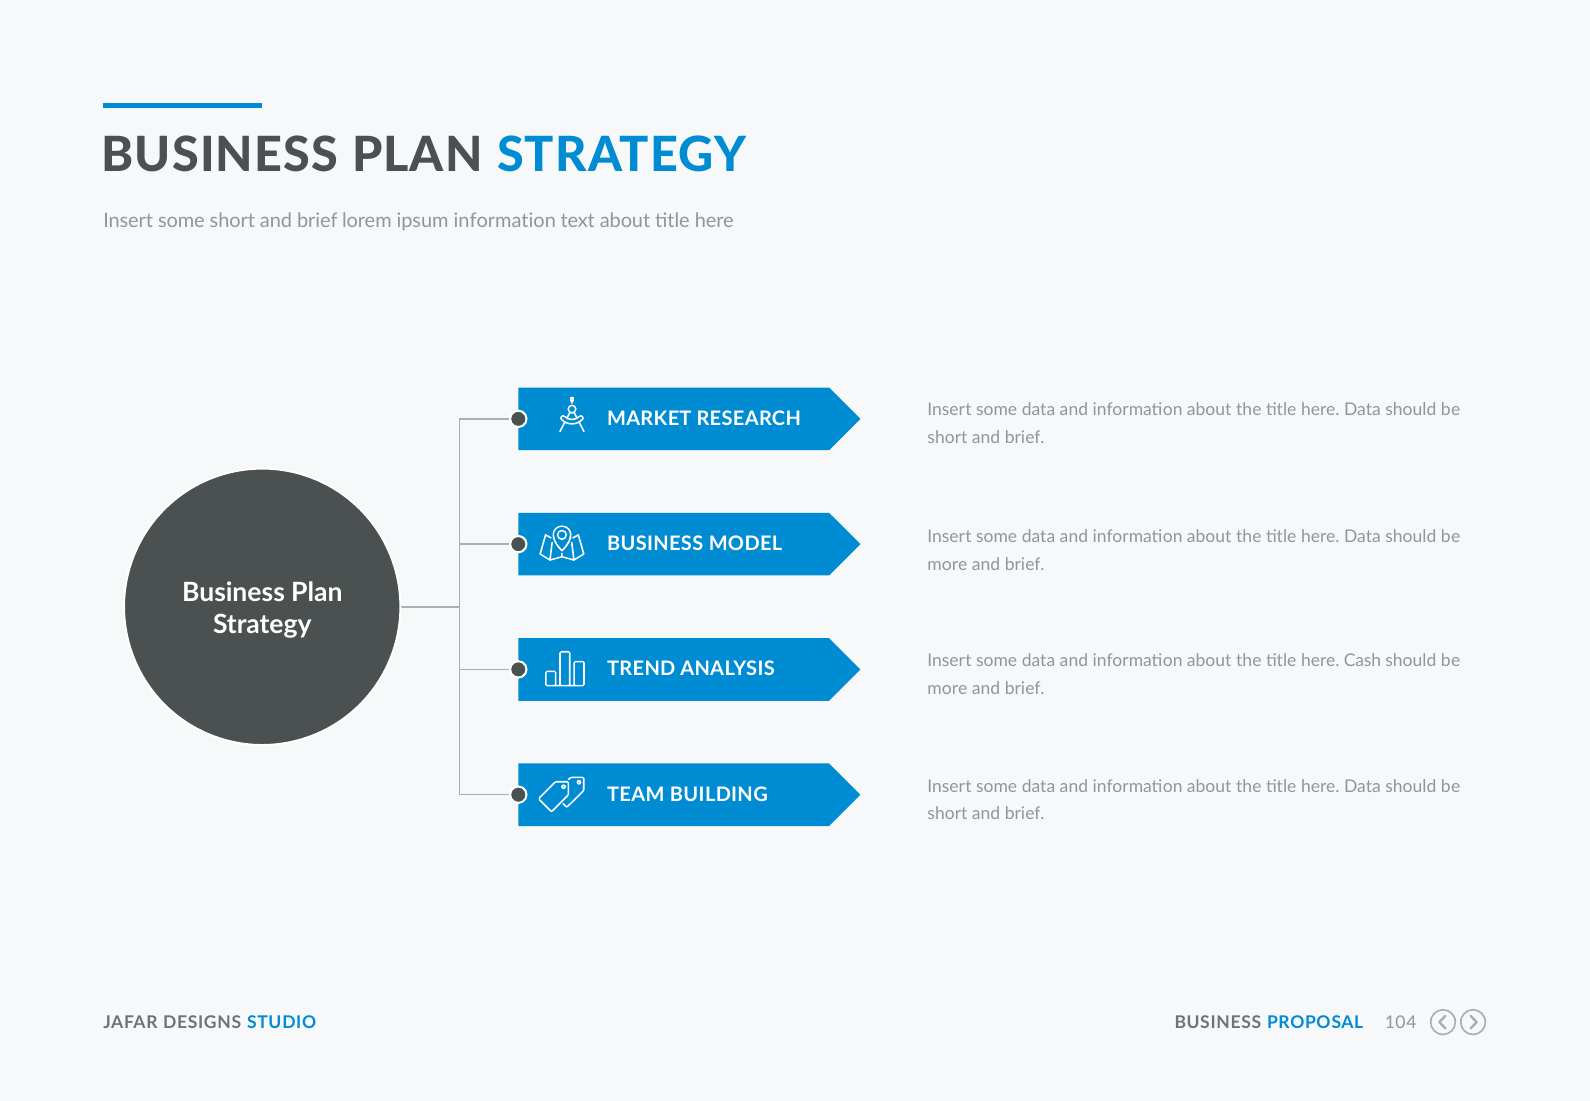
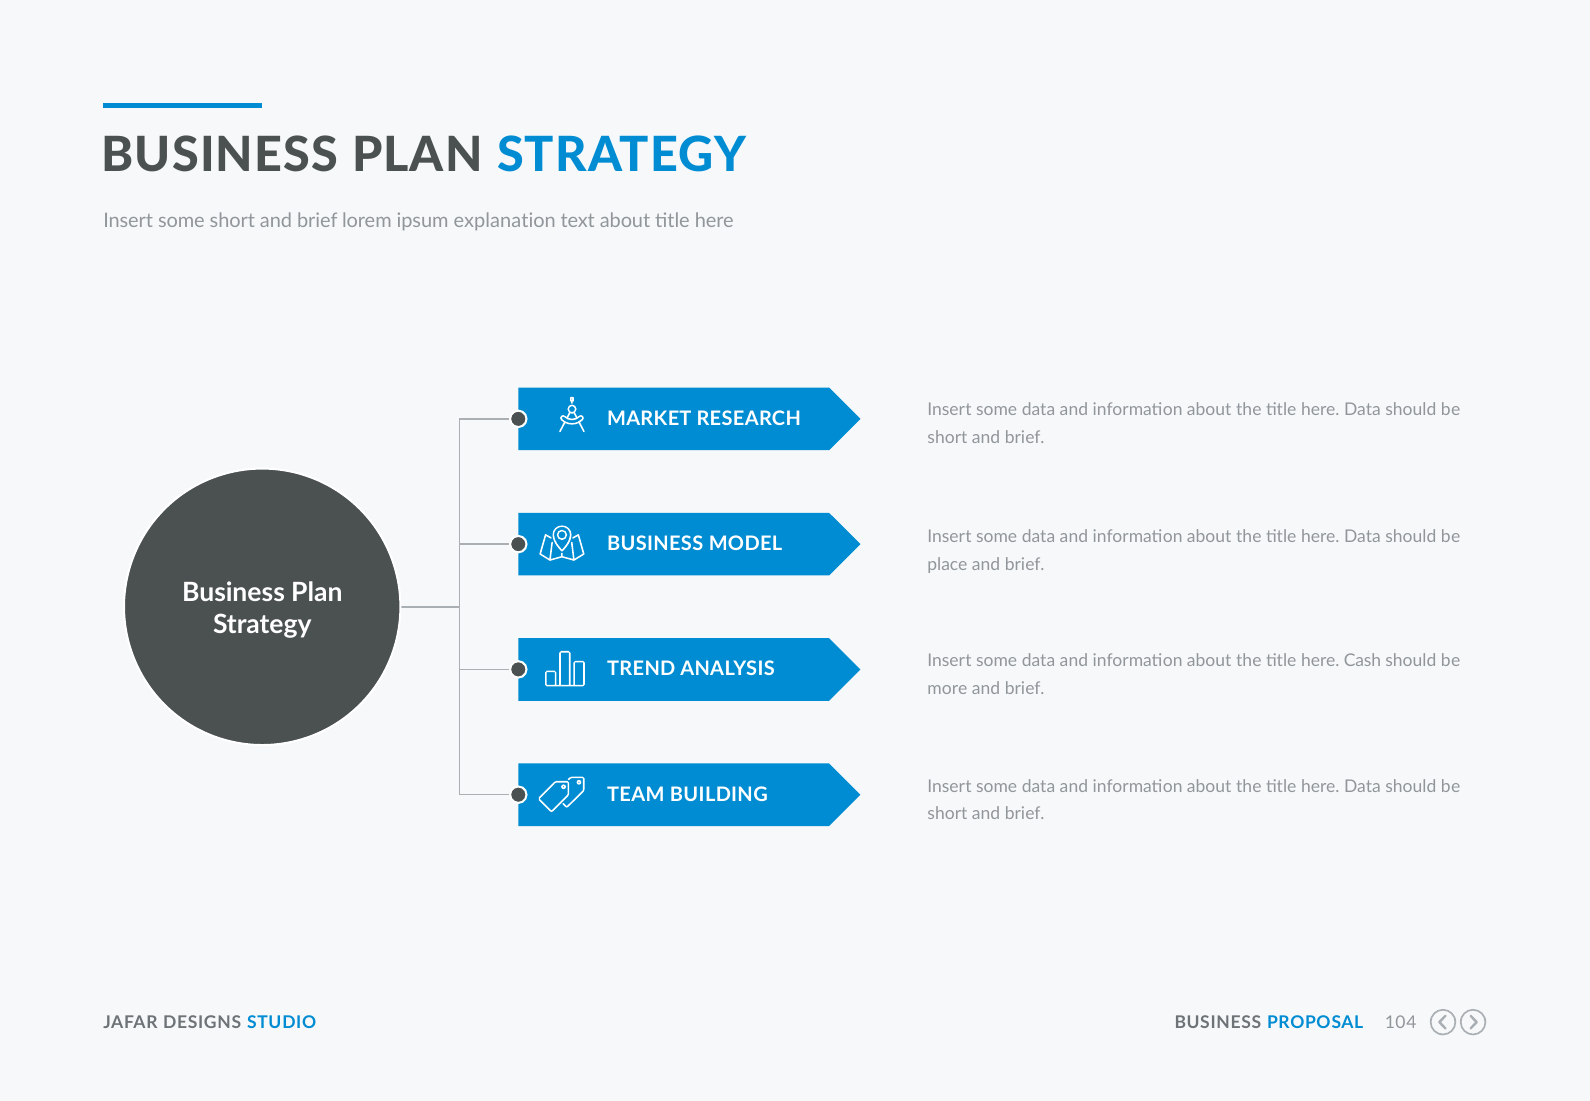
ipsum information: information -> explanation (505, 221)
more: more -> place (947, 564)
